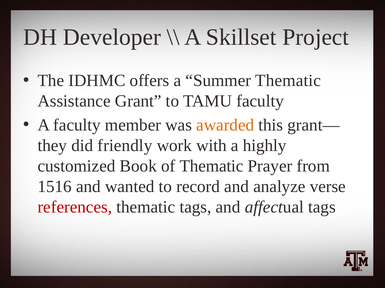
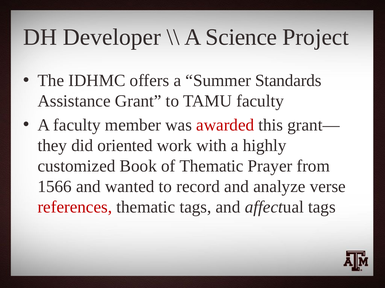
Skillset: Skillset -> Science (241, 37)
Summer Thematic: Thematic -> Standards (288, 81)
awarded colour: orange -> red (225, 125)
friendly: friendly -> oriented (125, 146)
1516: 1516 -> 1566 (55, 187)
